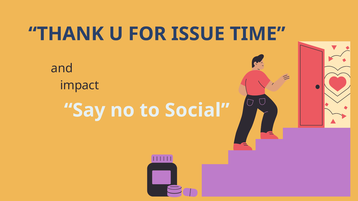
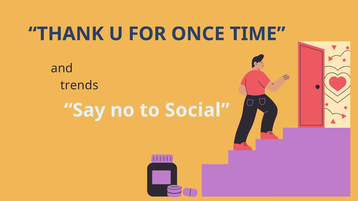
ISSUE: ISSUE -> ONCE (198, 34)
impact: impact -> trends (79, 86)
